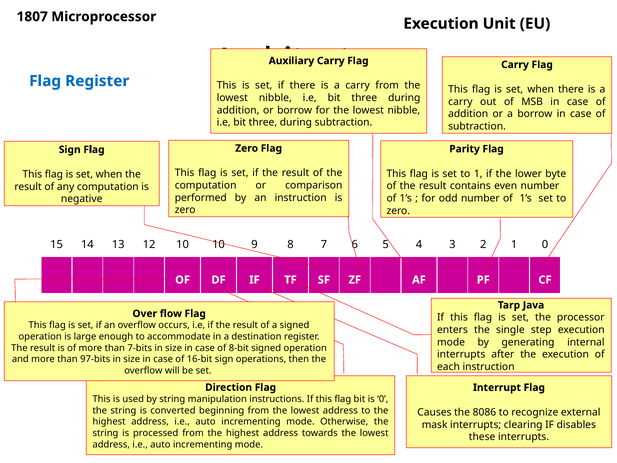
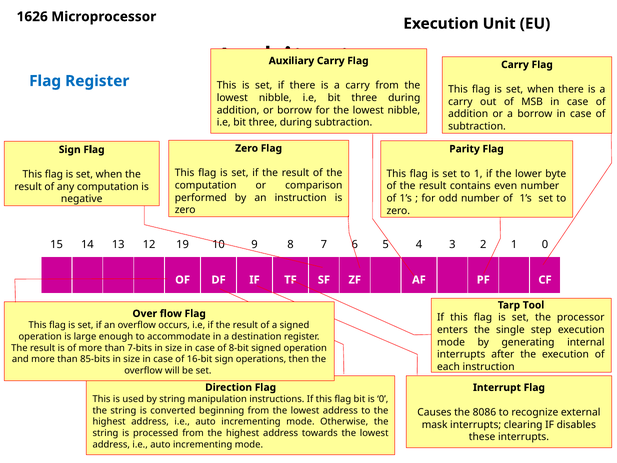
1807: 1807 -> 1626 (32, 17)
12 10: 10 -> 19 (183, 245)
Java: Java -> Tool (534, 305)
97-bits: 97-bits -> 85-bits (95, 359)
